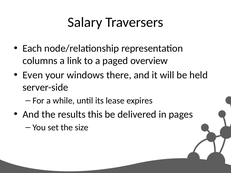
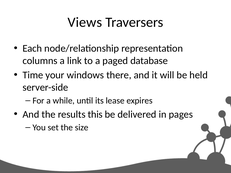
Salary: Salary -> Views (85, 22)
overview: overview -> database (149, 61)
Even: Even -> Time (33, 75)
